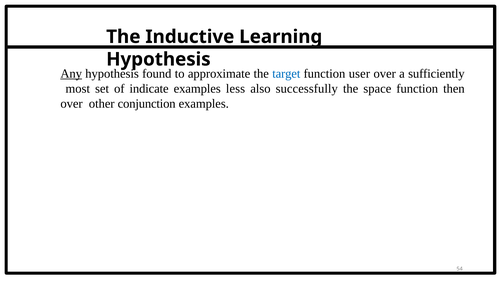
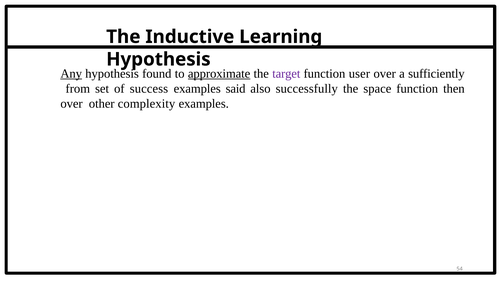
approximate underline: none -> present (219, 73)
target colour: blue -> purple (286, 73)
most: most -> from (78, 89)
indicate: indicate -> success (149, 89)
less: less -> said (236, 89)
conjunction: conjunction -> complexity (147, 104)
